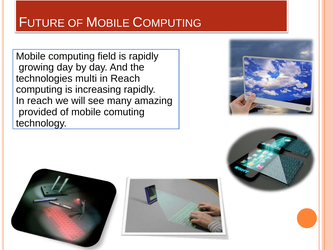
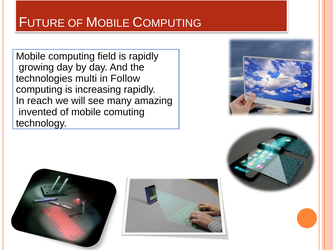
Reach: Reach -> Follow (125, 78)
provided: provided -> invented (38, 112)
